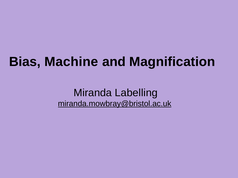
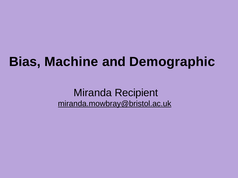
Magnification: Magnification -> Demographic (172, 62)
Labelling: Labelling -> Recipient (136, 93)
